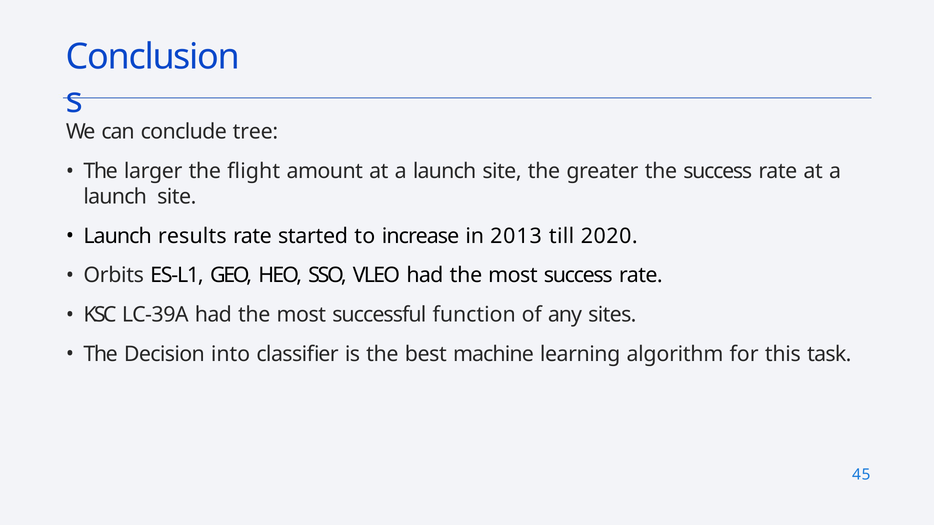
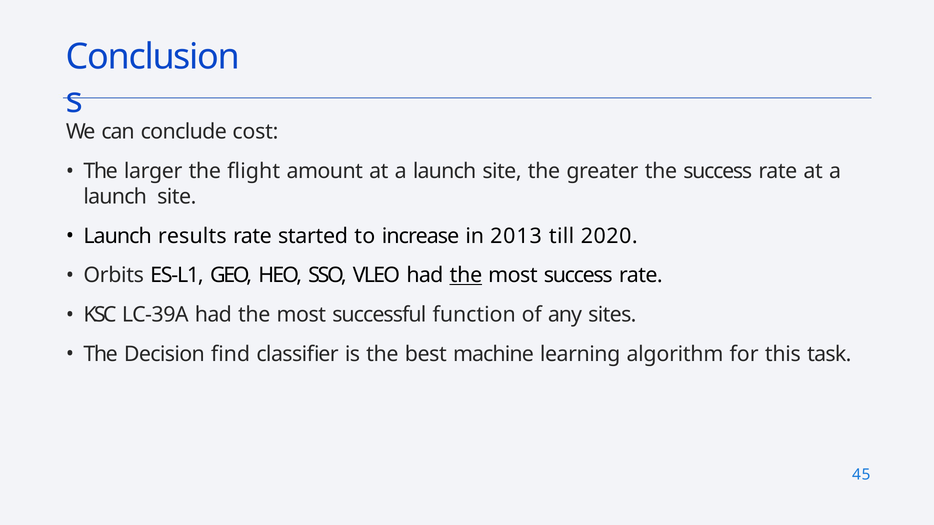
tree: tree -> cost (255, 132)
the underline: none -> present (466, 276)
into: into -> find (231, 354)
